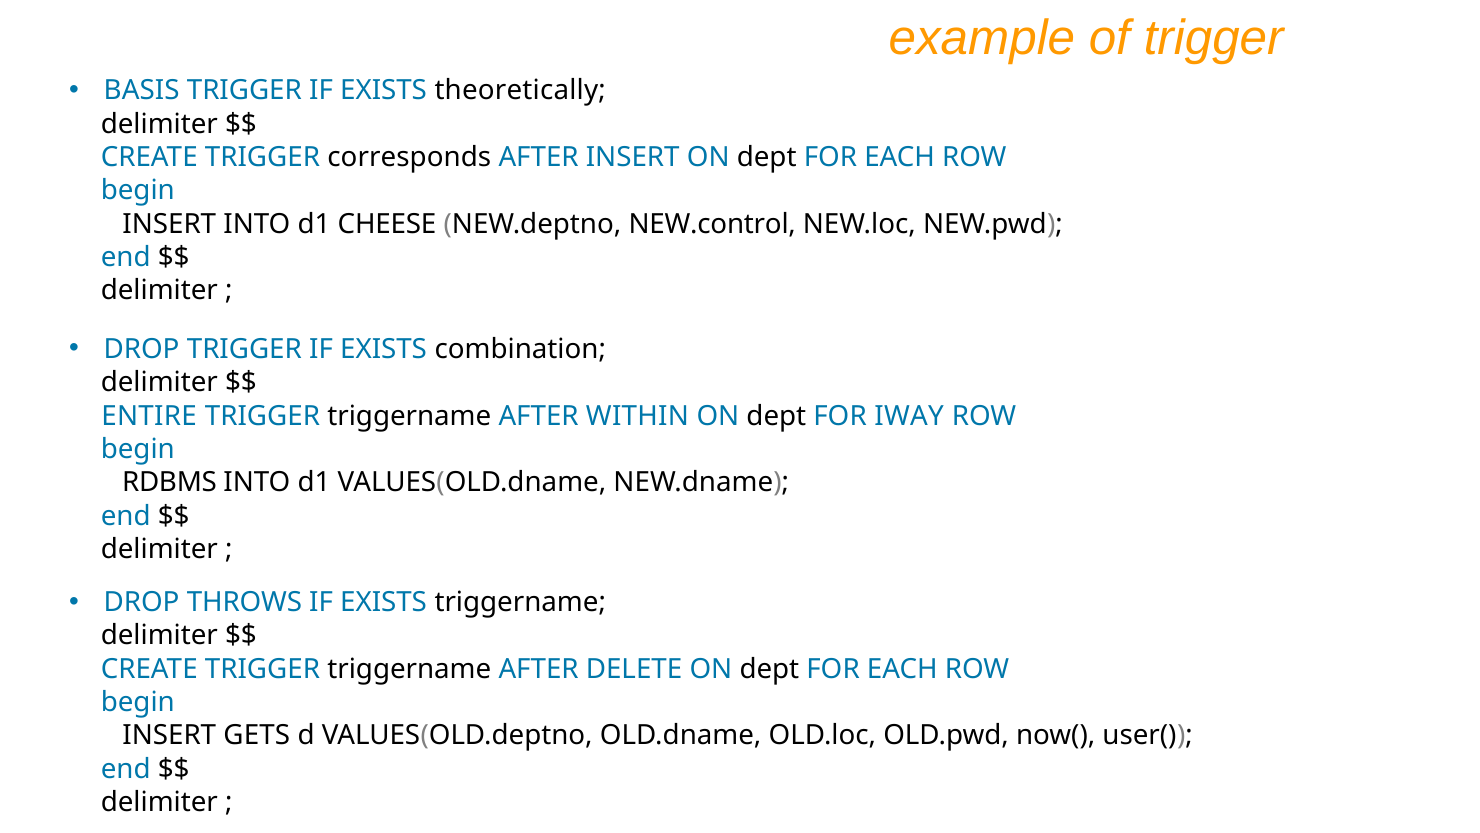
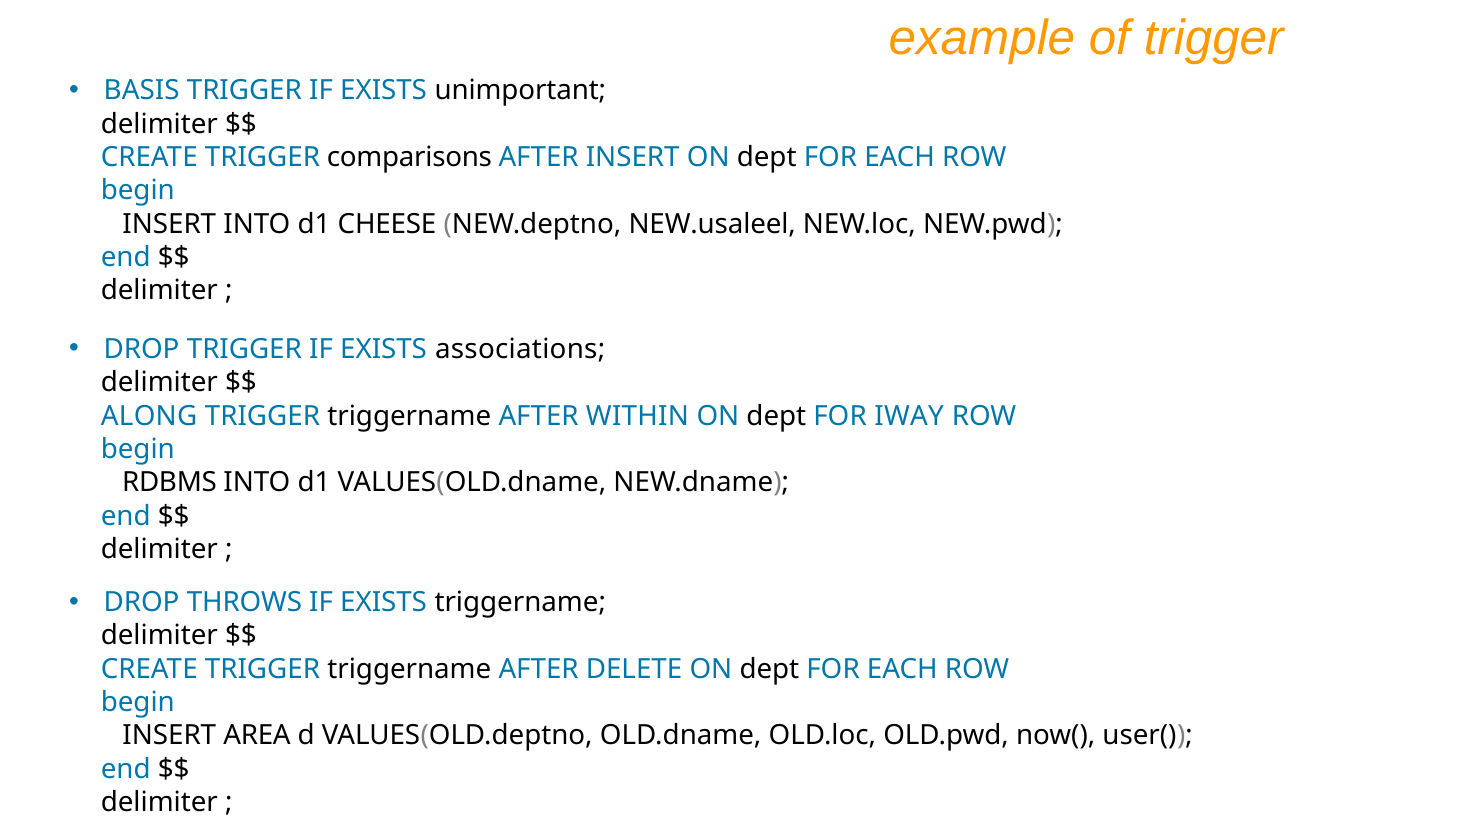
theoretically: theoretically -> unimportant (520, 91)
corresponds: corresponds -> comparisons (409, 157)
NEW.control: NEW.control -> NEW.usaleel (712, 224)
combination: combination -> associations (520, 349)
ENTIRE: ENTIRE -> ALONG (149, 416)
GETS: GETS -> AREA (257, 735)
